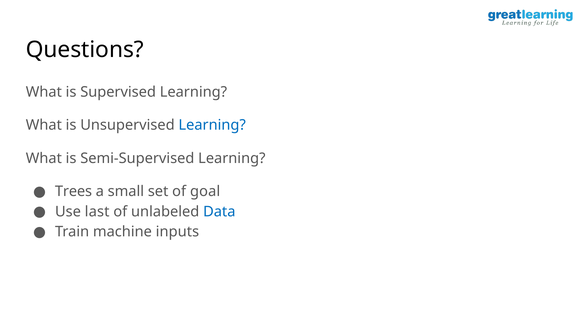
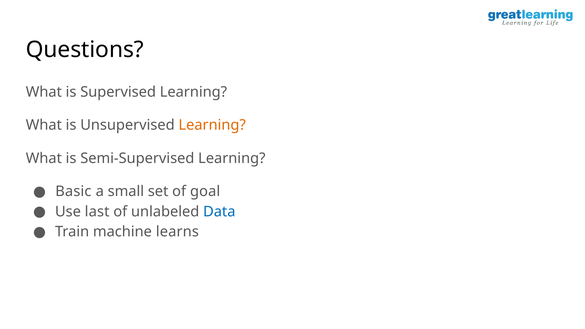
Learning colour: blue -> orange (212, 125)
Trees: Trees -> Basic (73, 191)
inputs: inputs -> learns (177, 232)
